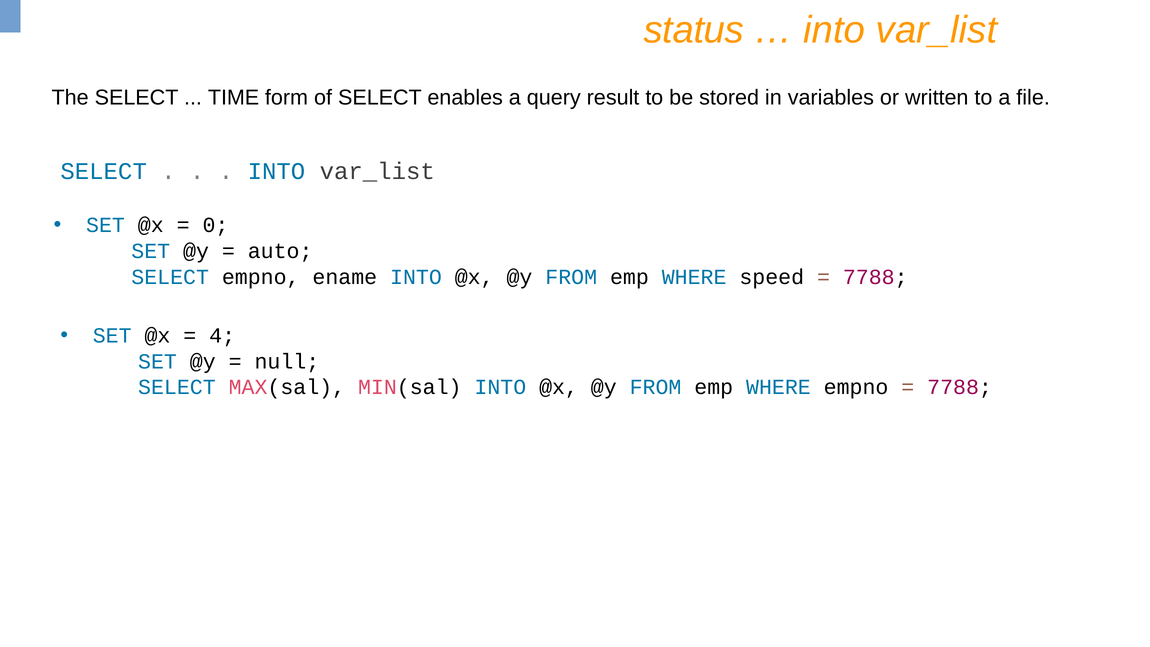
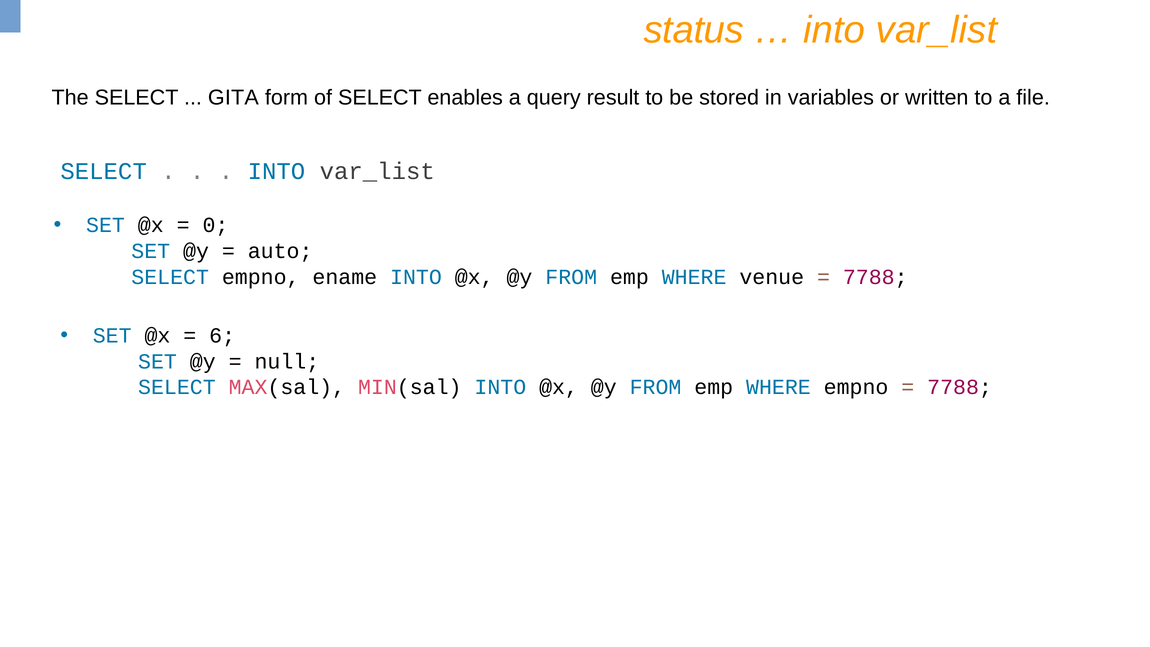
TIME: TIME -> GITA (233, 98)
speed: speed -> venue (772, 277)
4: 4 -> 6 (222, 336)
